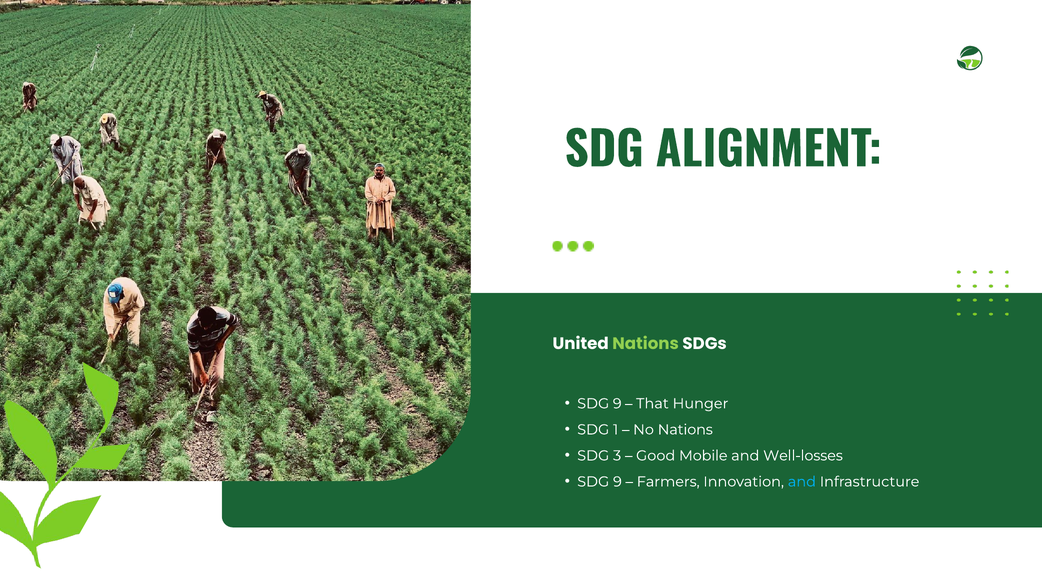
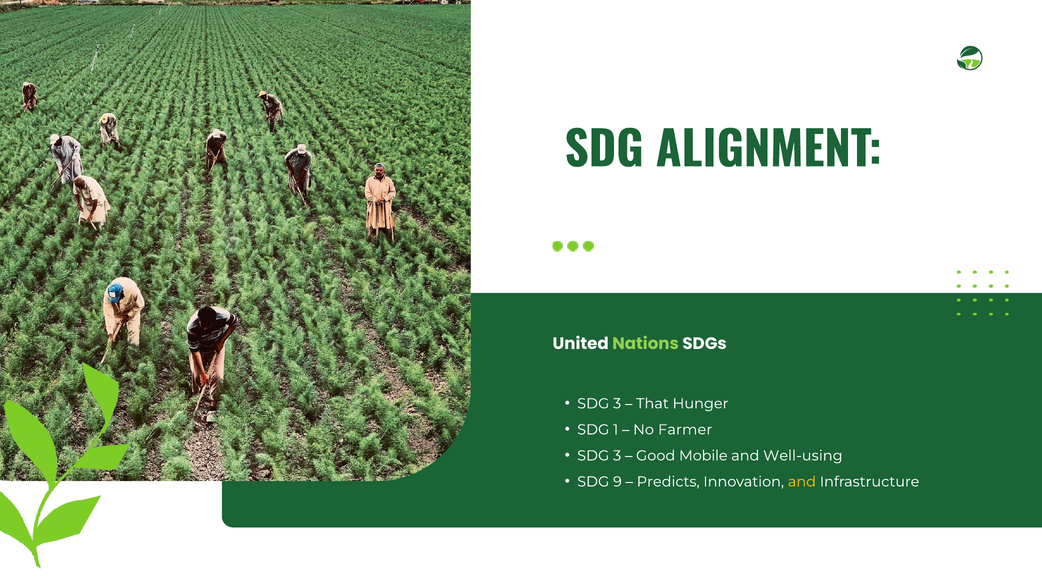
9: 9 -> 3 (617, 404)
No Nations: Nations -> Farmer (685, 430)
Well-losses: Well-losses -> Well-using (803, 456)
Farmers: Farmers -> Predicts (668, 482)
and colour: light blue -> yellow (802, 482)
